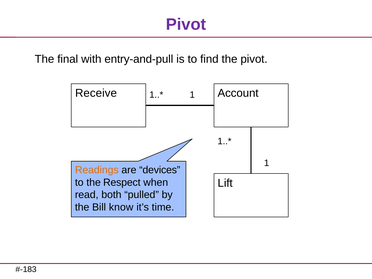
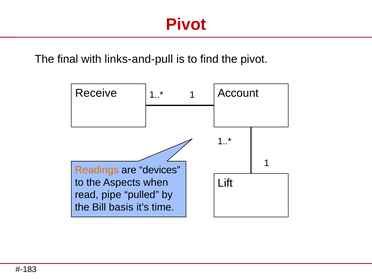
Pivot colour: purple -> red (186, 24)
entry-and-pull: entry-and-pull -> links-and-pull (139, 59)
Respect: Respect -> Aspects (122, 182)
both: both -> pipe (111, 195)
know: know -> basis (121, 207)
